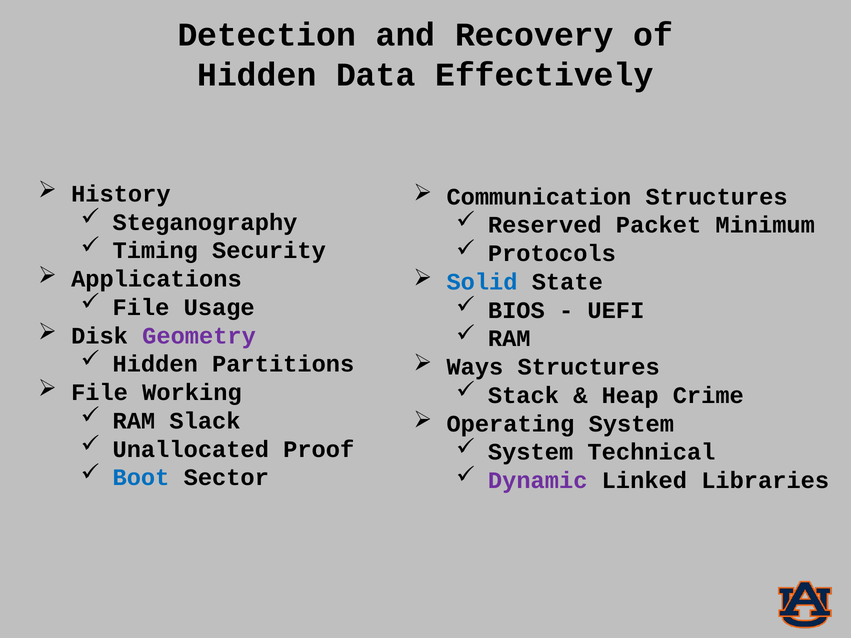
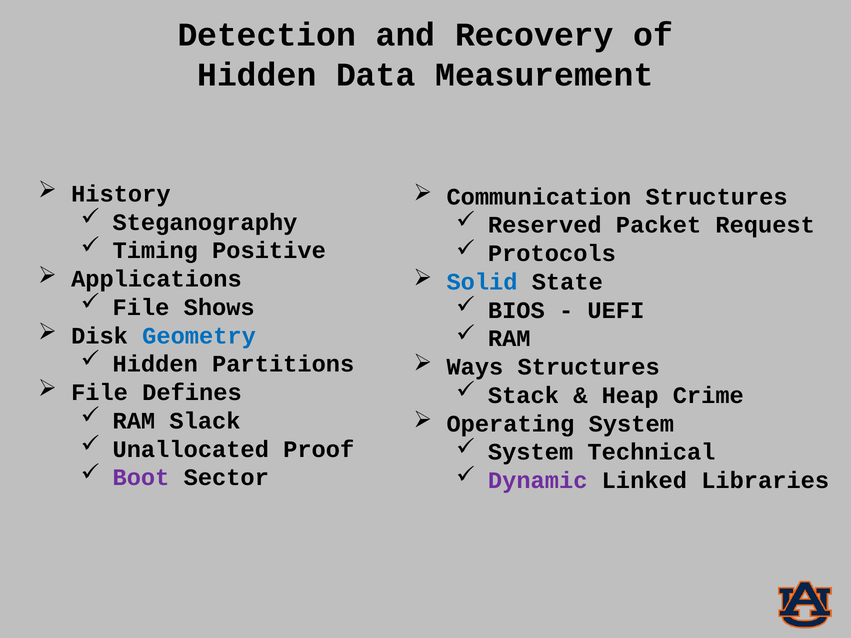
Effectively: Effectively -> Measurement (544, 75)
Minimum: Minimum -> Request (765, 225)
Security: Security -> Positive (269, 251)
Usage: Usage -> Shows (219, 308)
Geometry colour: purple -> blue (199, 336)
Working: Working -> Defines (192, 393)
Boot colour: blue -> purple (141, 478)
